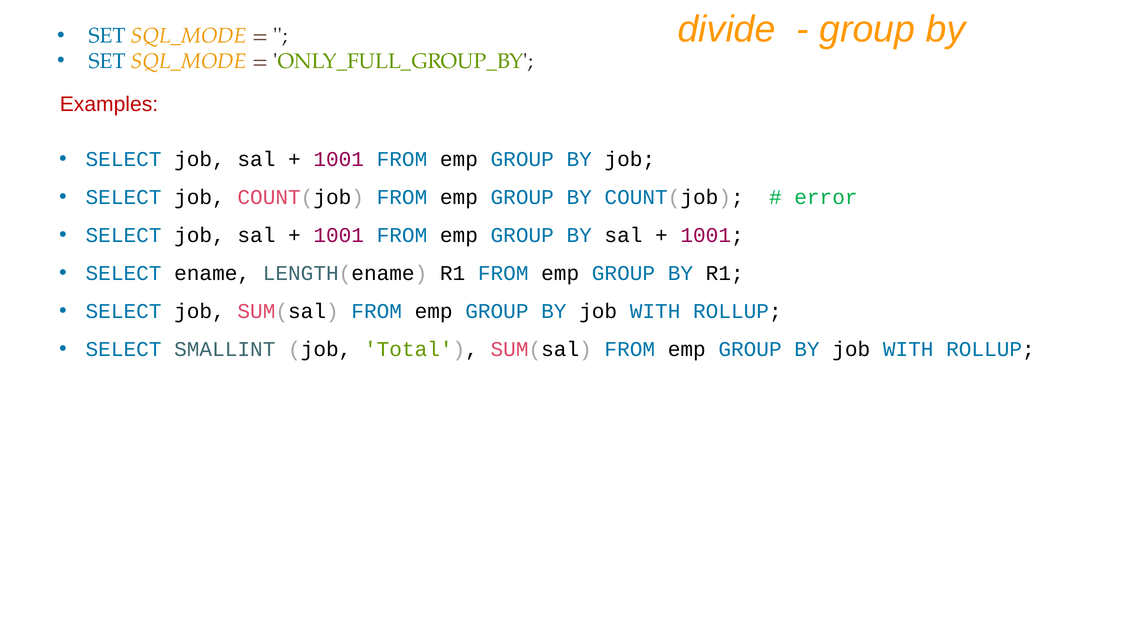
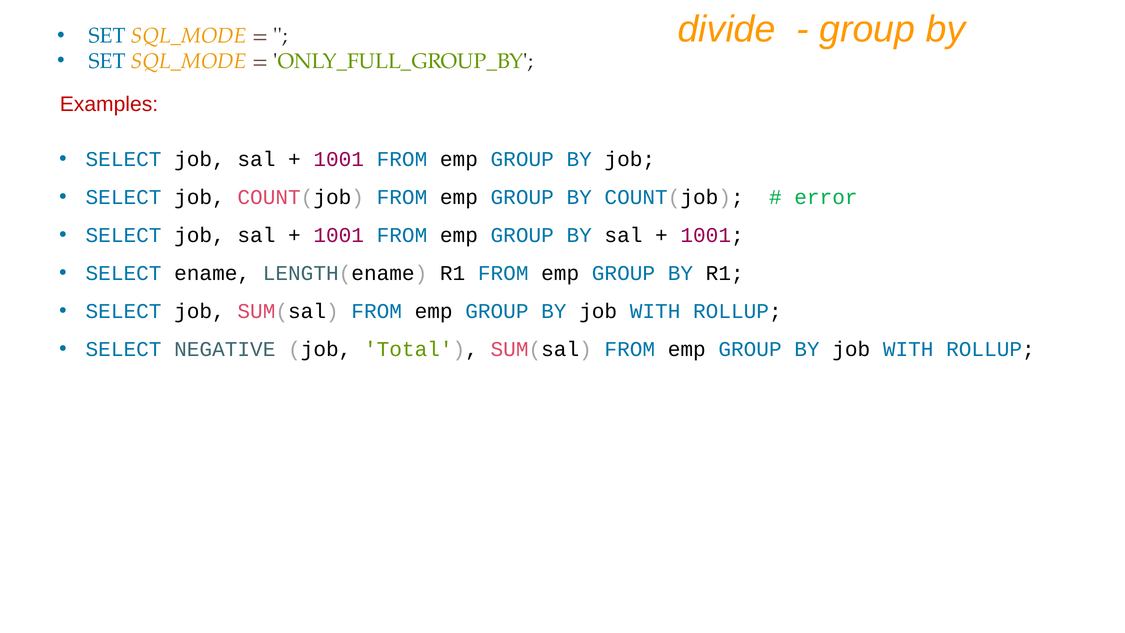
SMALLINT: SMALLINT -> NEGATIVE (225, 349)
